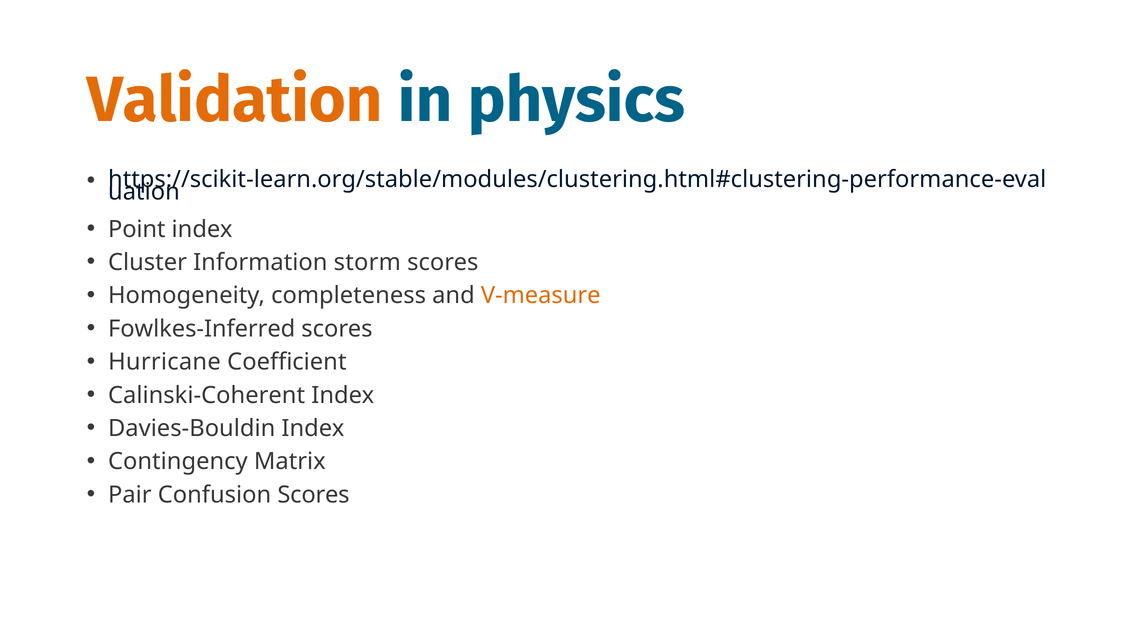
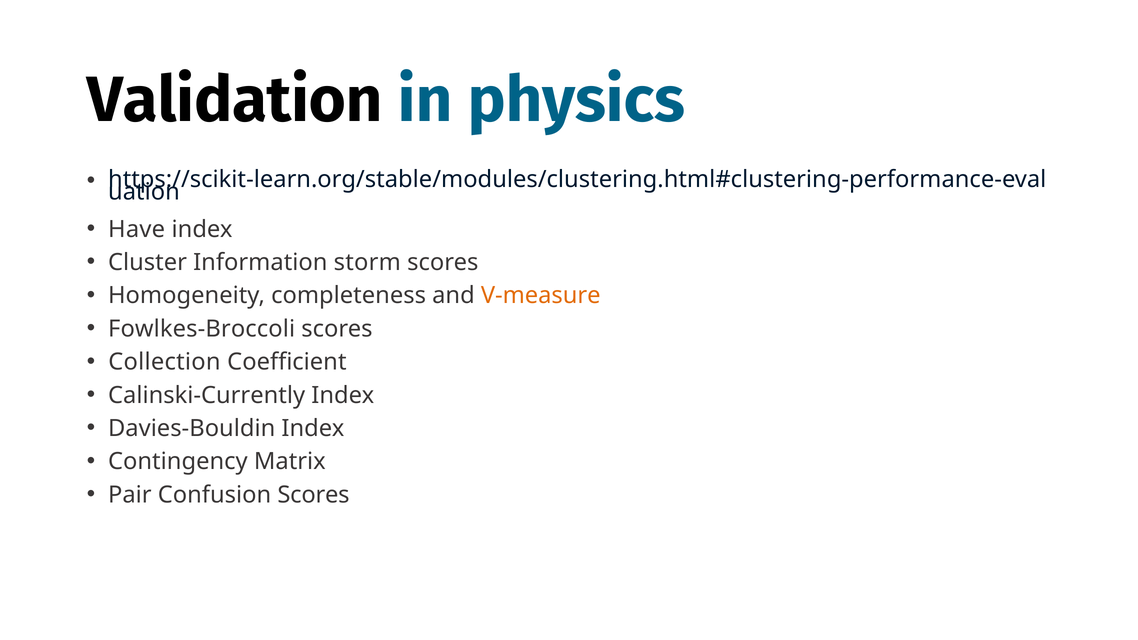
Validation colour: orange -> black (235, 100)
Point: Point -> Have (137, 229)
Fowlkes-Inferred: Fowlkes-Inferred -> Fowlkes-Broccoli (202, 329)
Hurricane: Hurricane -> Collection (164, 362)
Calinski-Coherent: Calinski-Coherent -> Calinski-Currently (207, 395)
